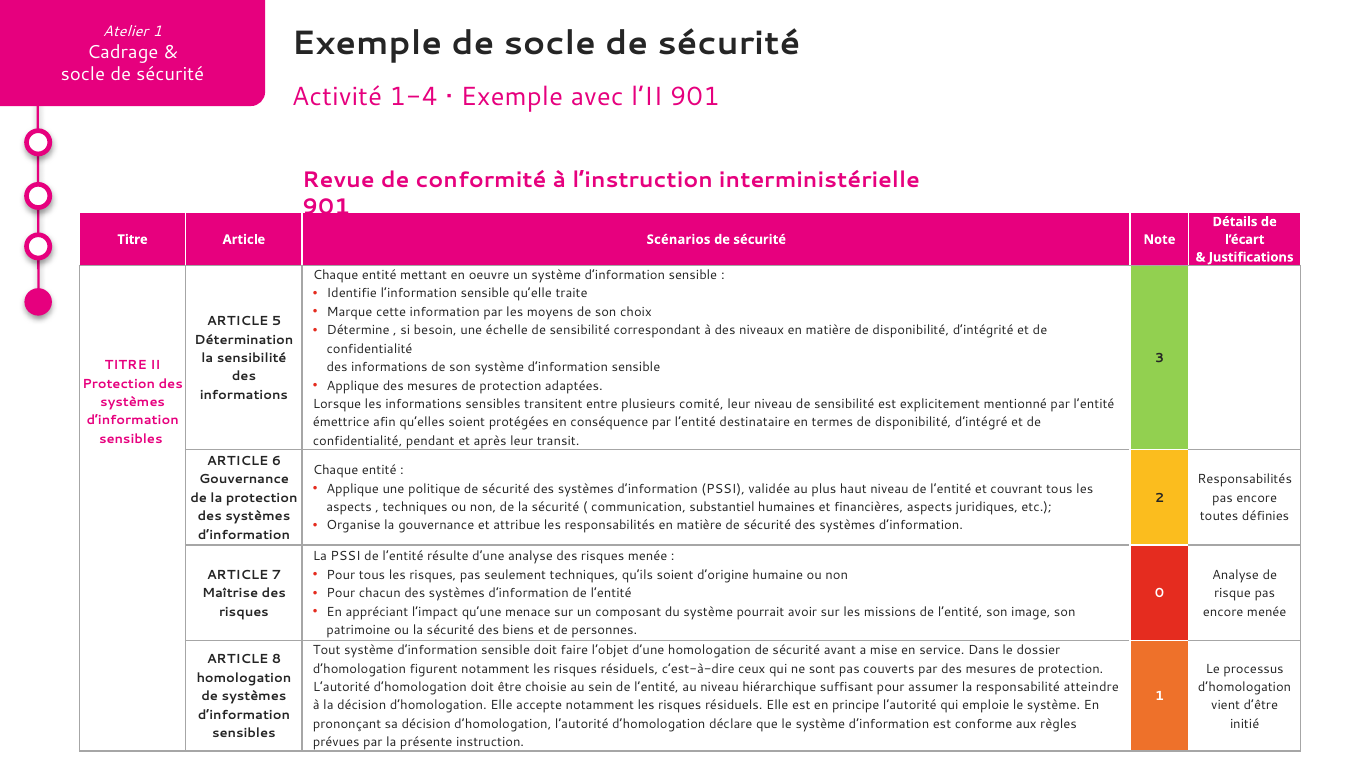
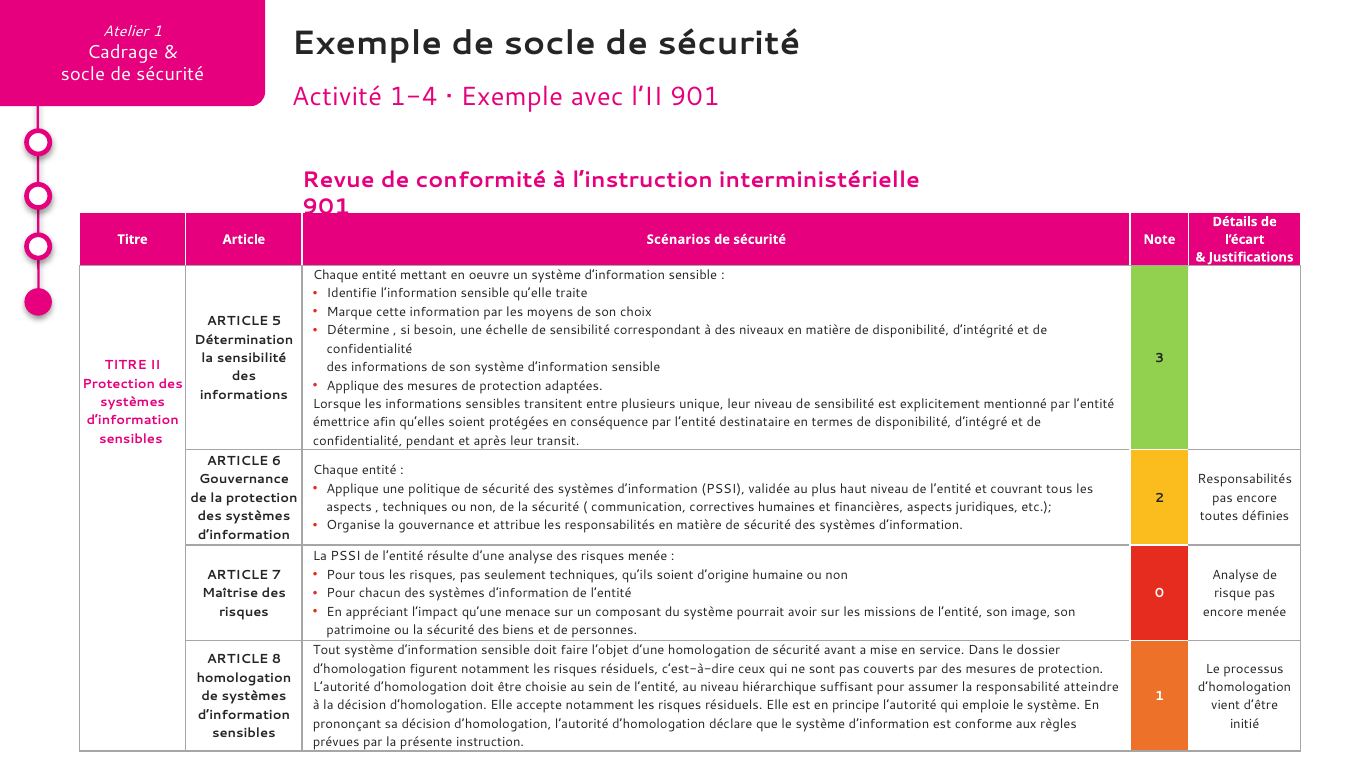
comité: comité -> unique (701, 404)
substantiel: substantiel -> correctives (722, 507)
